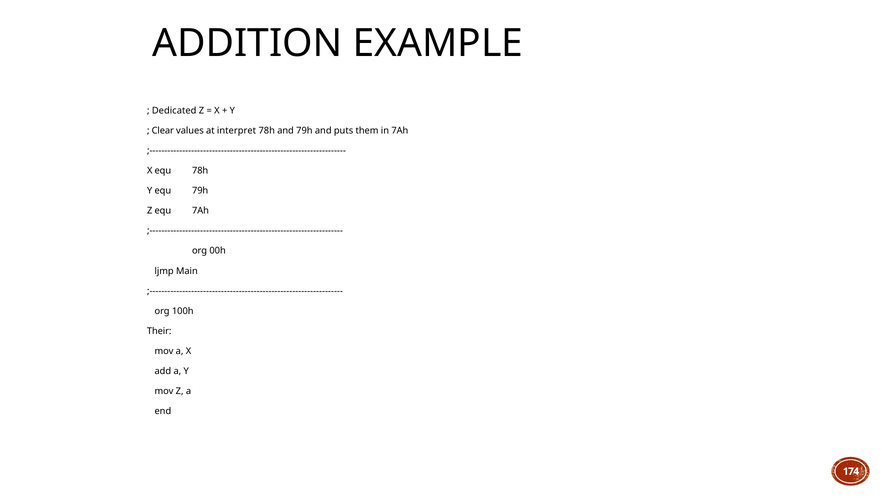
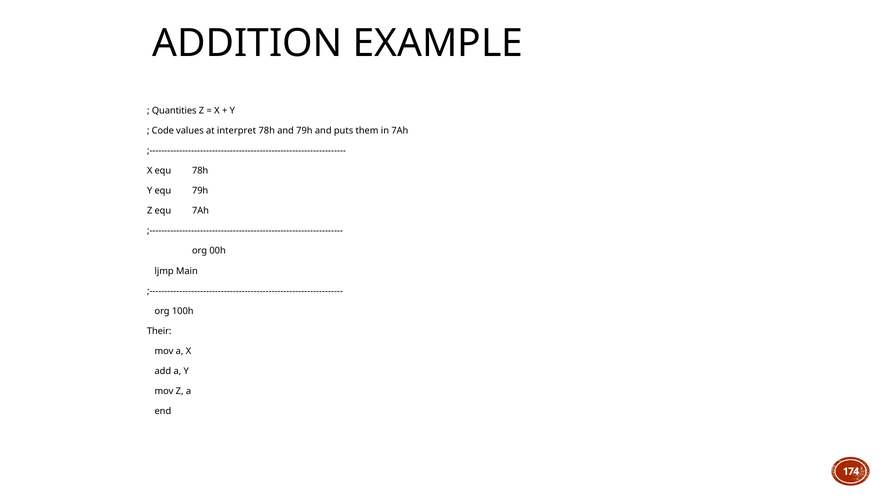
Dedicated: Dedicated -> Quantities (174, 111)
Clear: Clear -> Code (163, 131)
